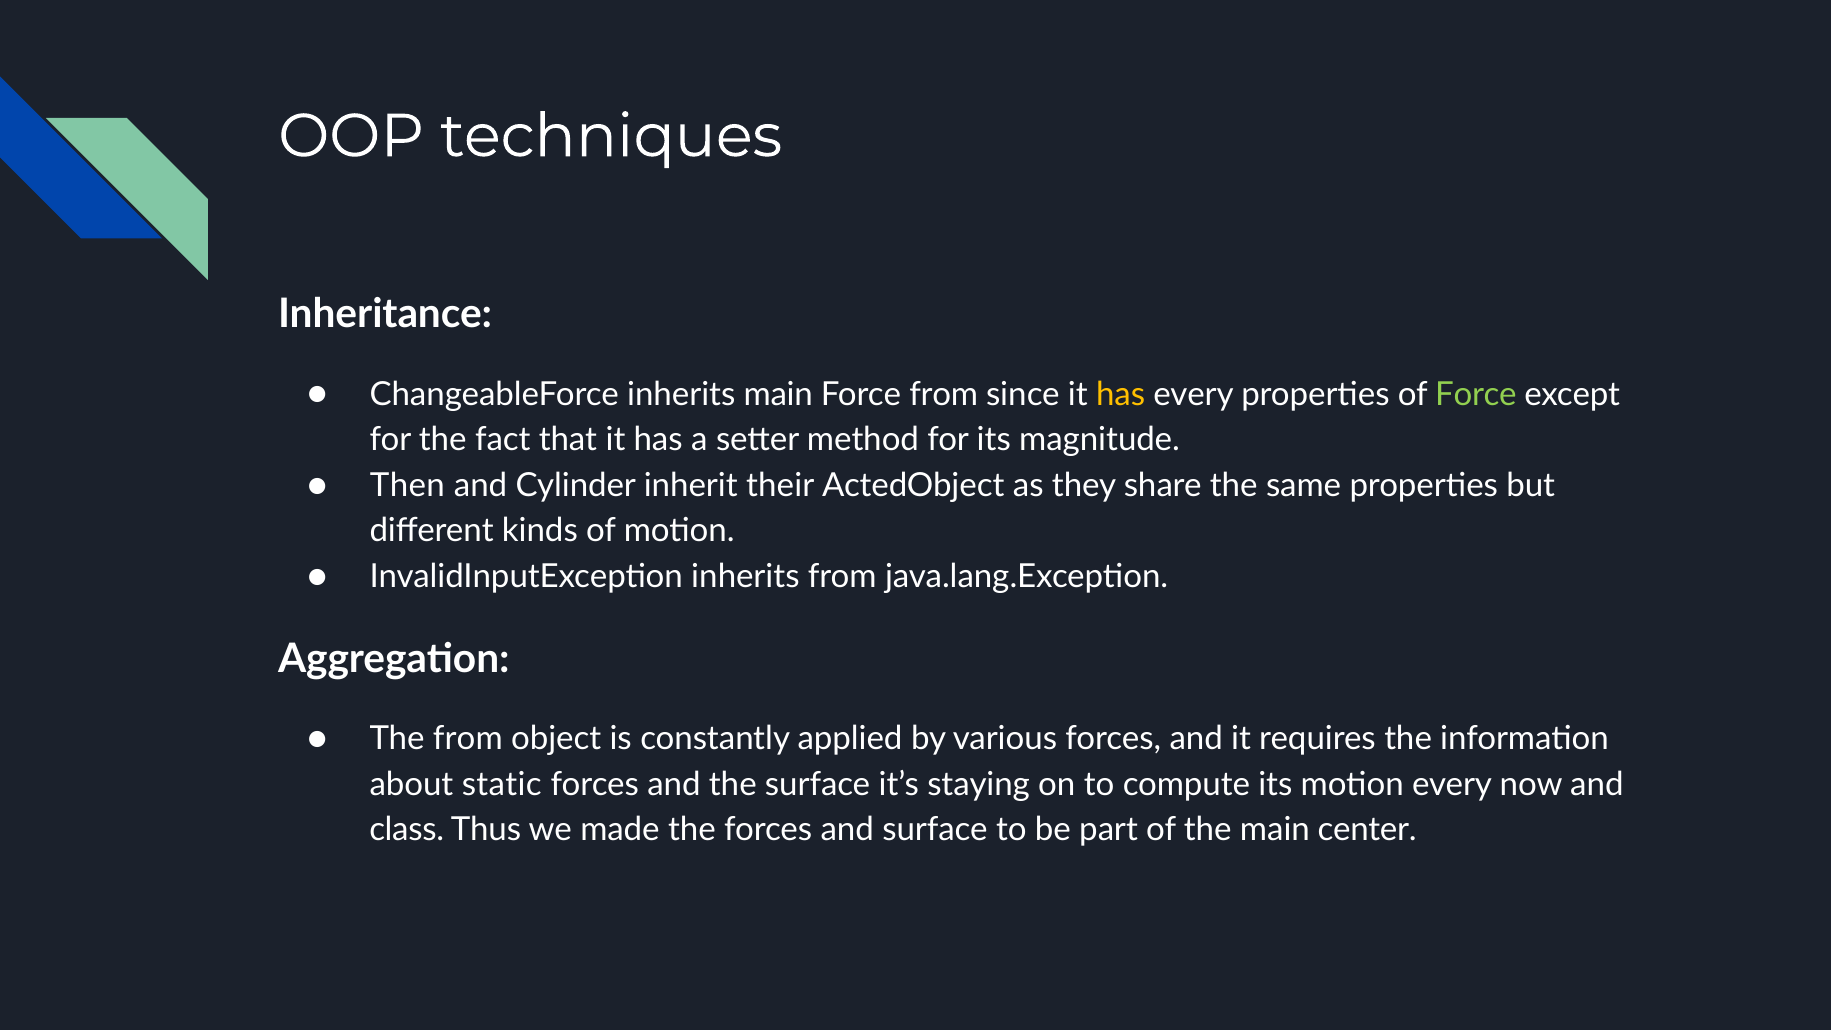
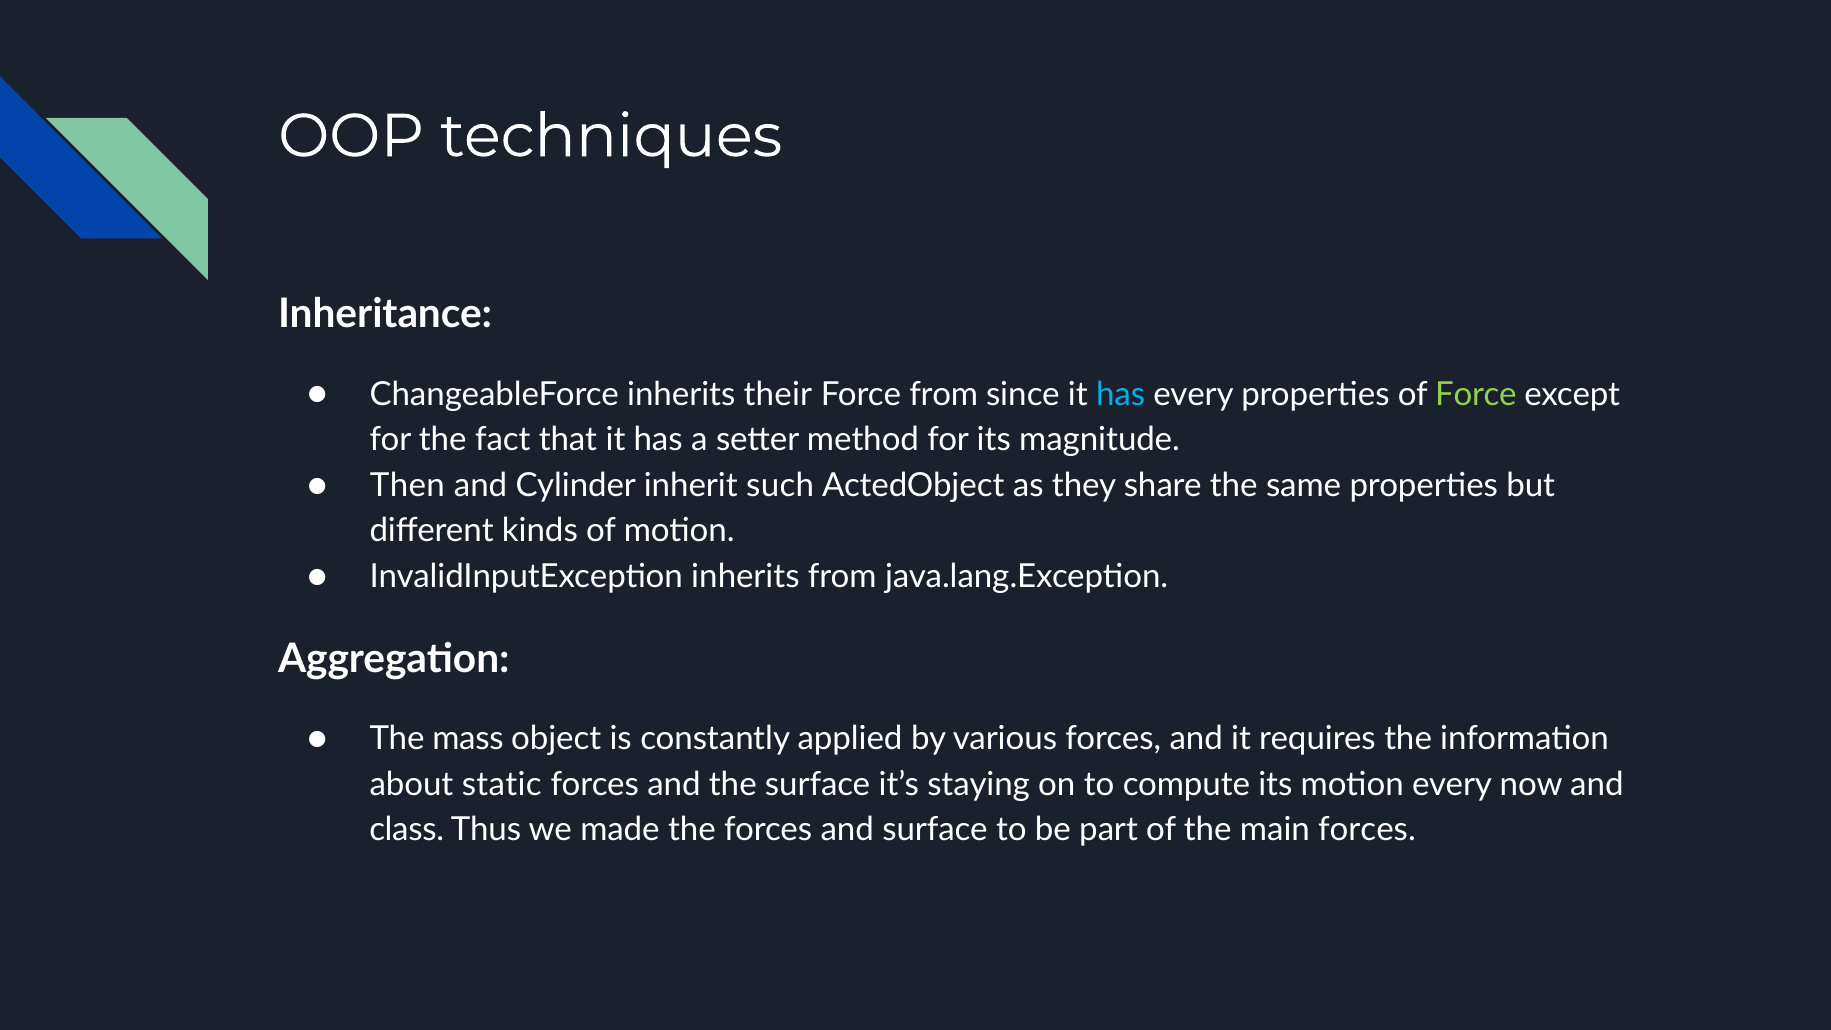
inherits main: main -> their (778, 394)
has colour: yellow -> light blue (1121, 394)
their: their -> such (780, 485)
The from: from -> mass (468, 739)
main center: center -> forces (1367, 830)
